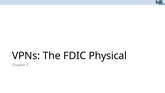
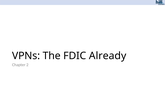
Physical: Physical -> Already (108, 56)
